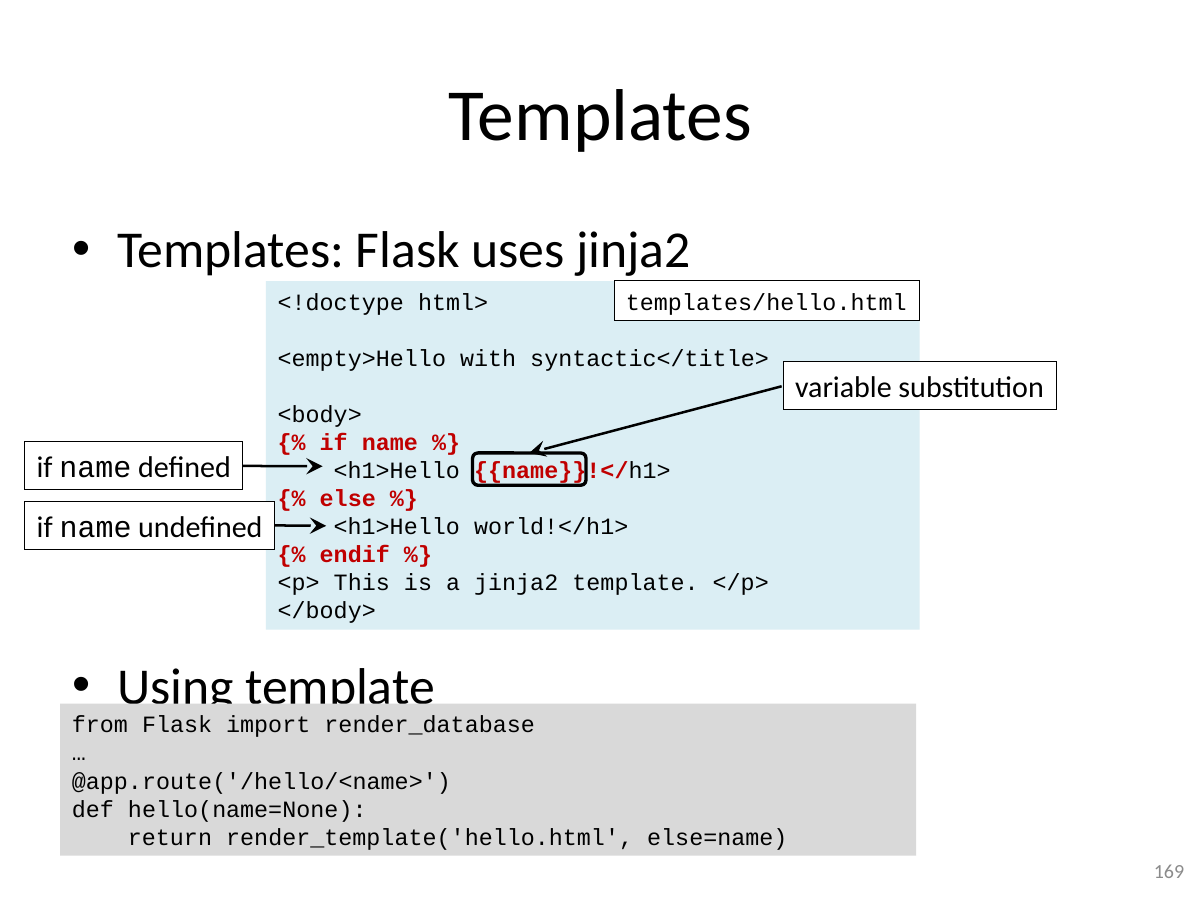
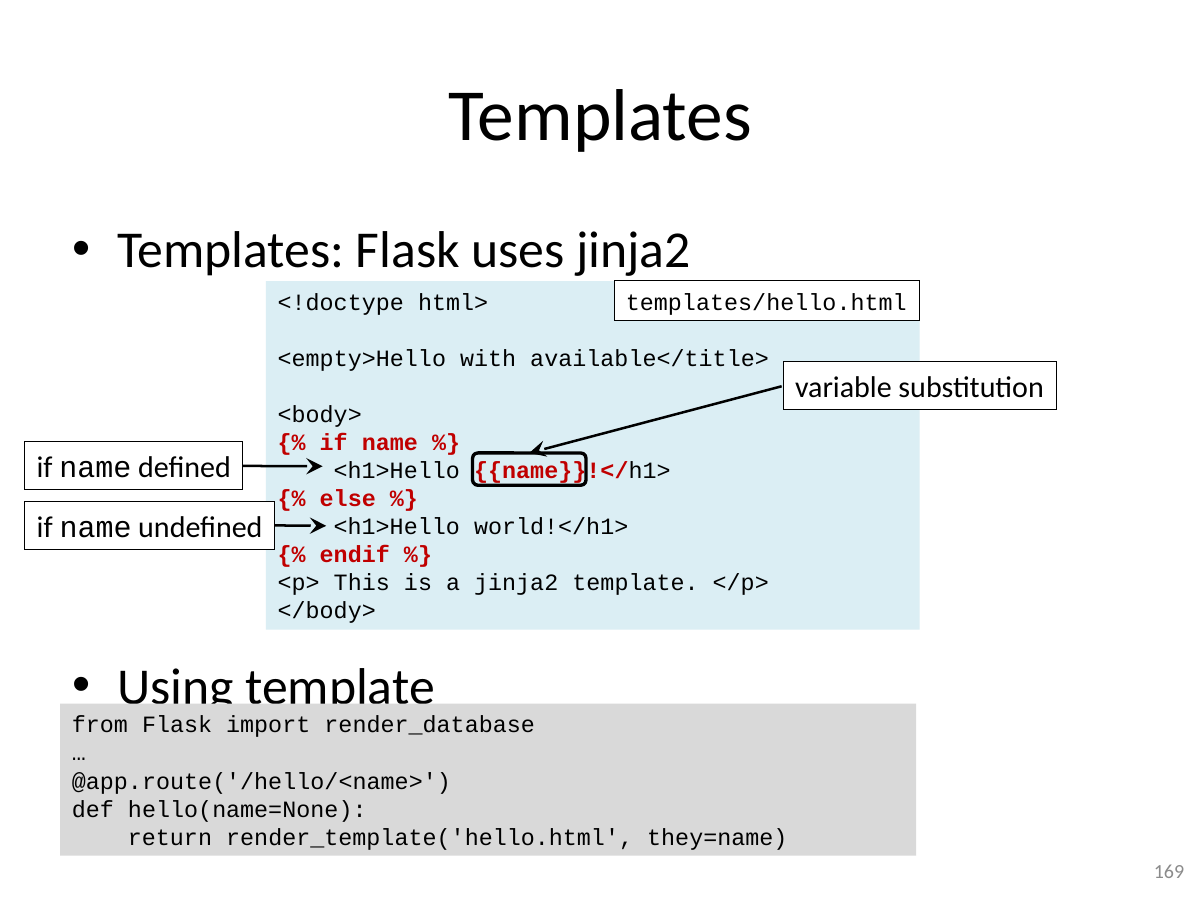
syntactic</title>: syntactic</title> -> available</title> (650, 359)
else=name: else=name -> they=name (717, 837)
